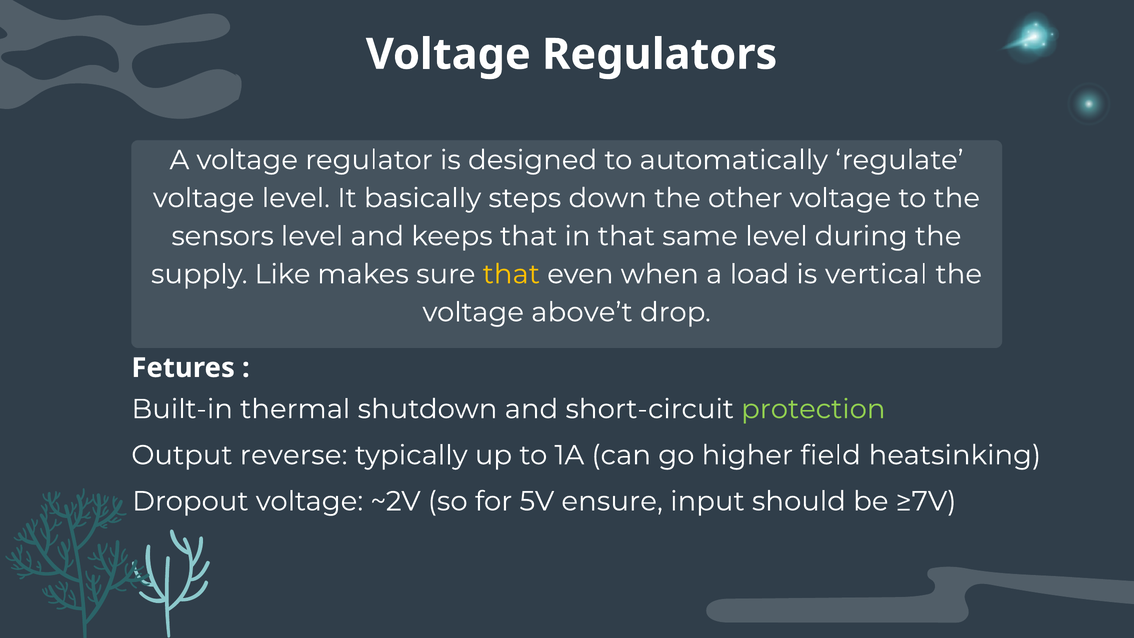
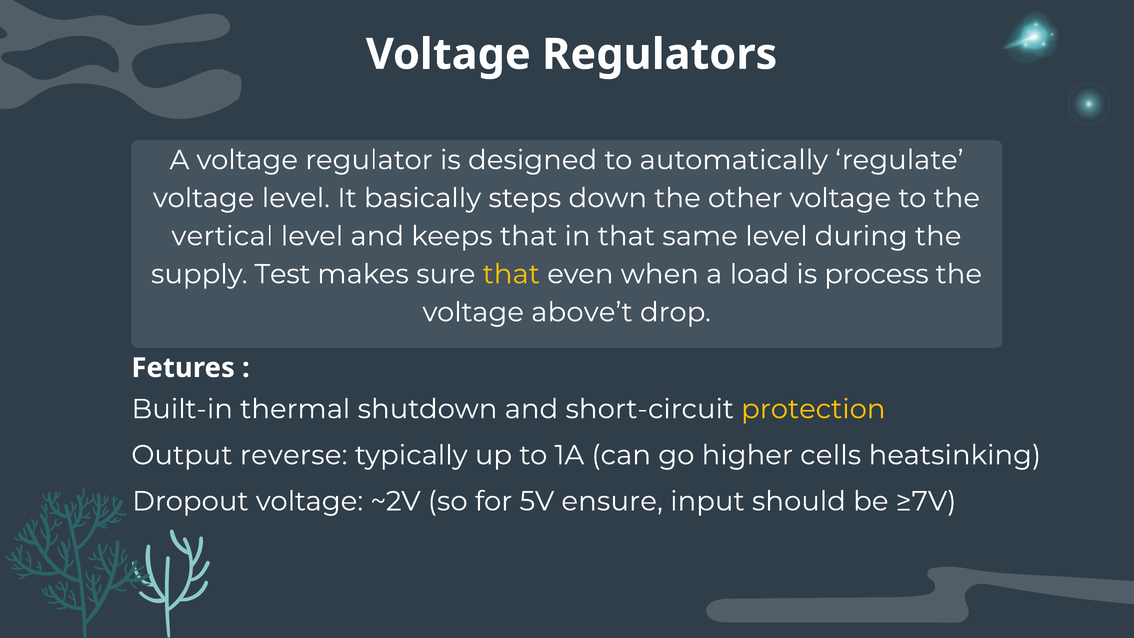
sensors: sensors -> vertical (222, 236)
Like: Like -> Test (283, 274)
vertical: vertical -> process (877, 274)
protection colour: light green -> yellow (813, 409)
field: field -> cells (831, 455)
